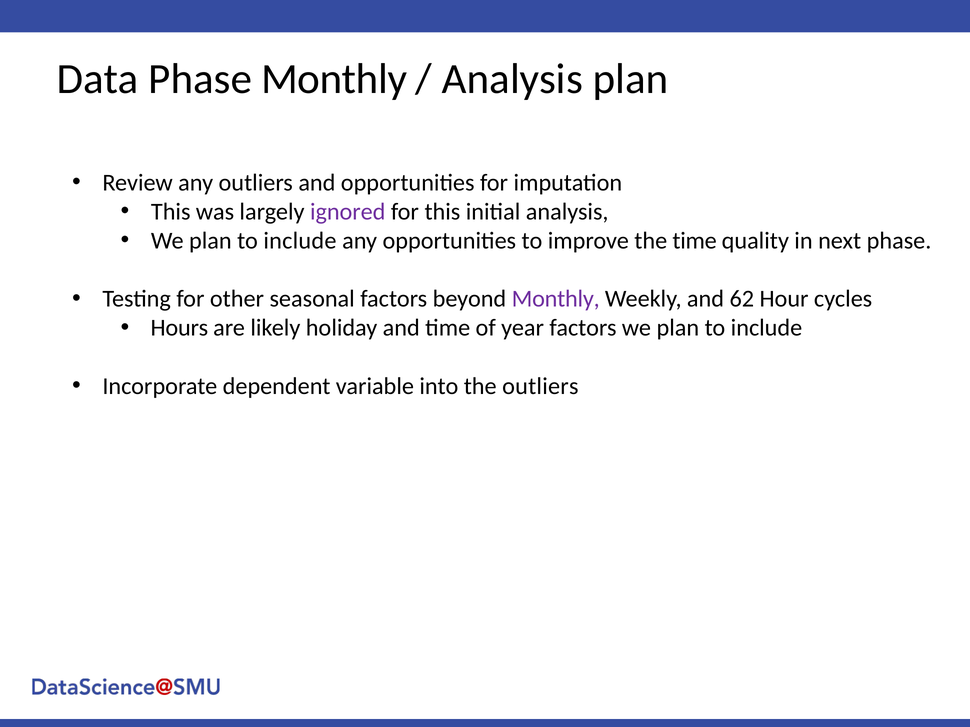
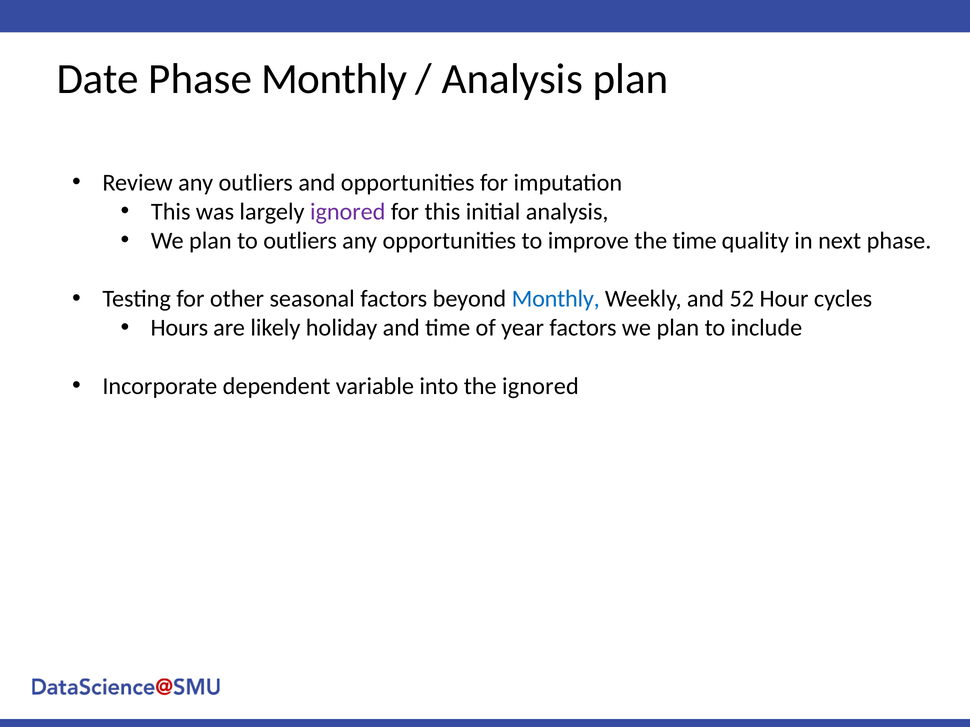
Data: Data -> Date (98, 79)
include: include -> outliers (300, 241)
Monthly colour: purple -> blue (556, 299)
62: 62 -> 52 (742, 299)
the outliers: outliers -> ignored (540, 386)
